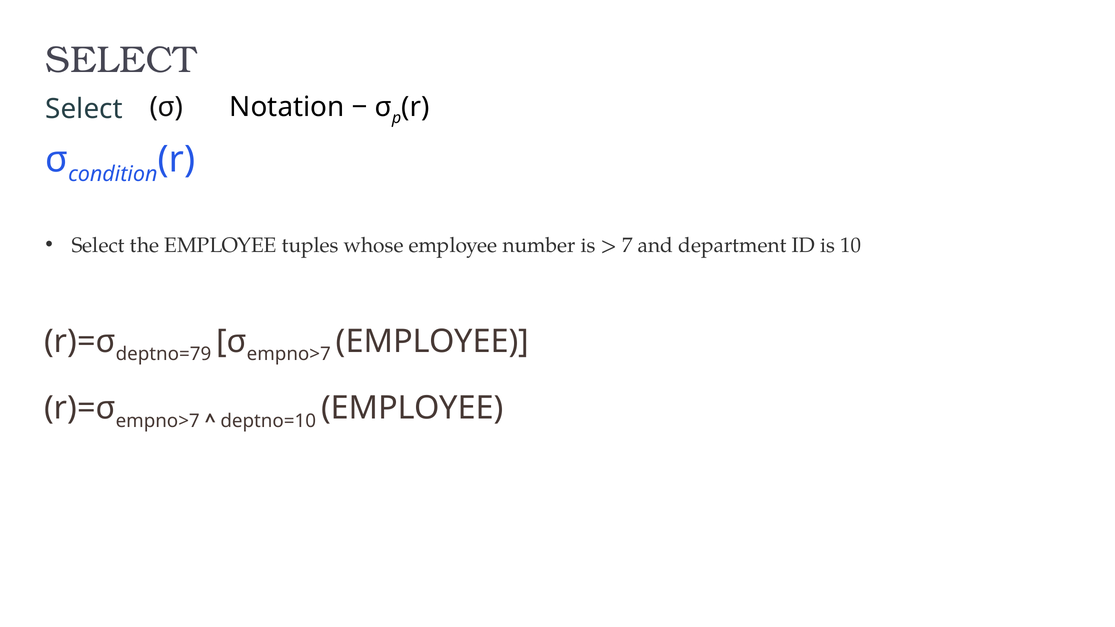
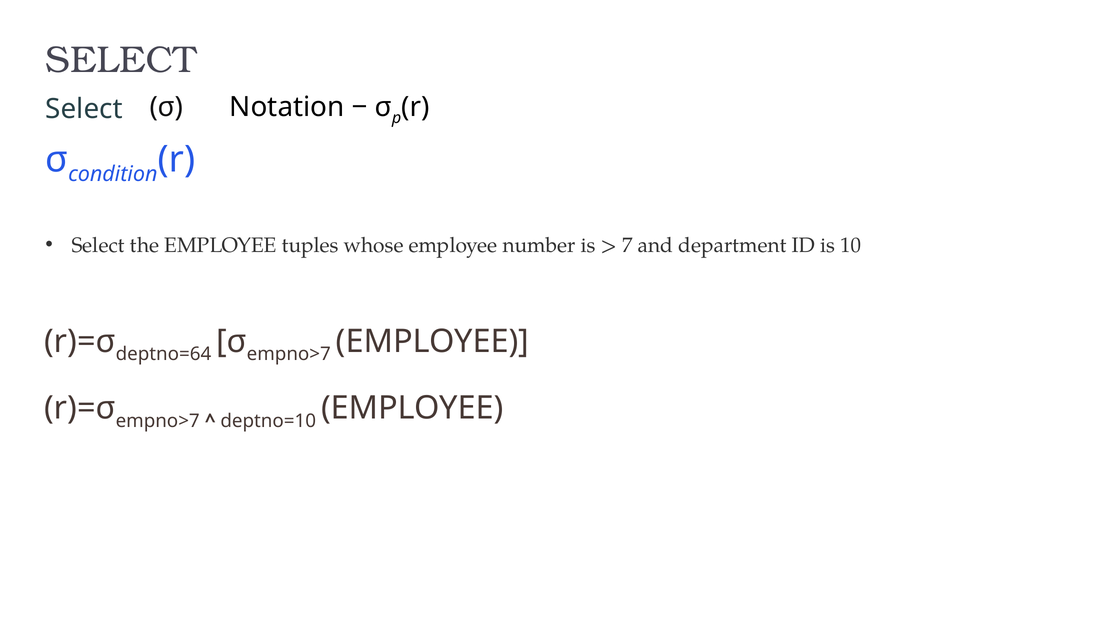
deptno=79: deptno=79 -> deptno=64 (163, 354)
